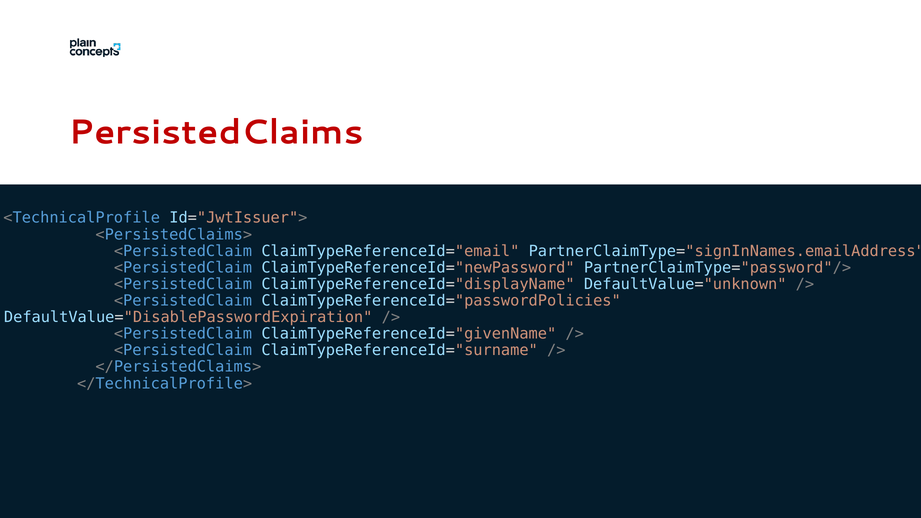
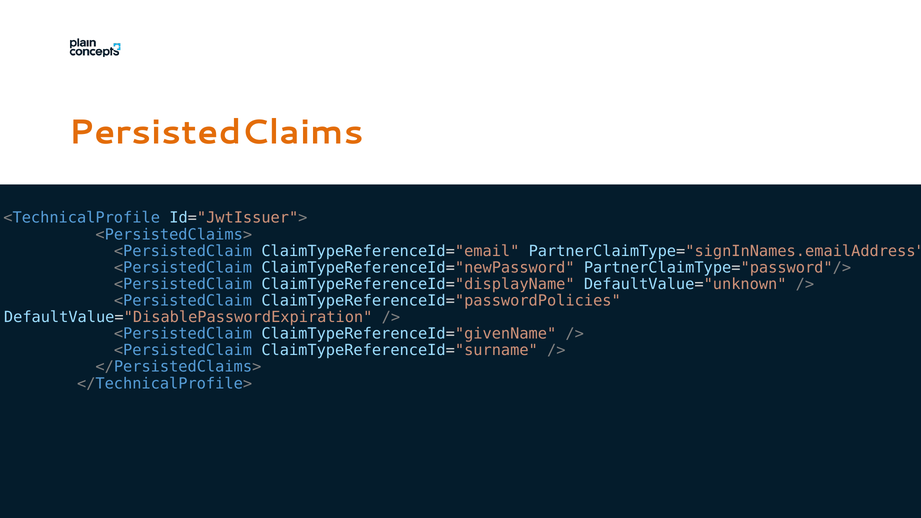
PersistedClaims colour: red -> orange (216, 132)
